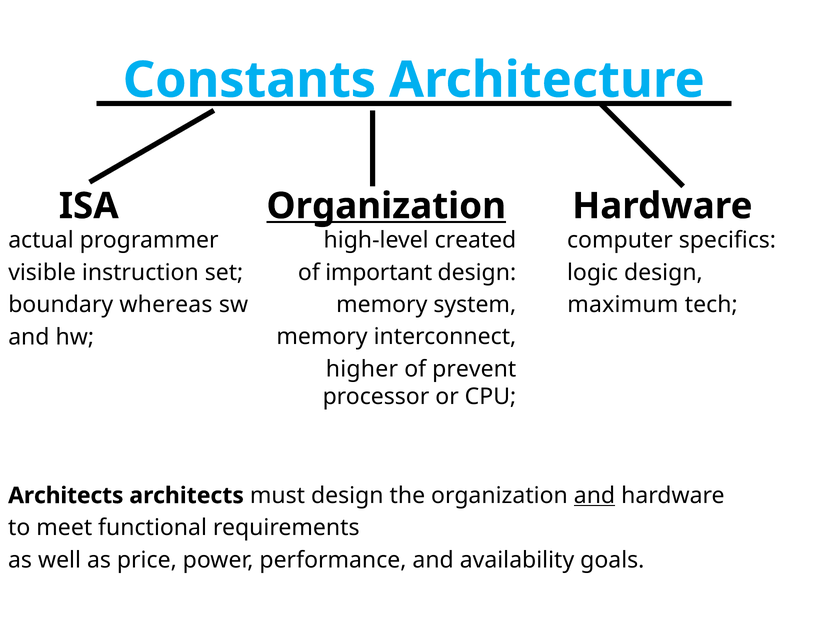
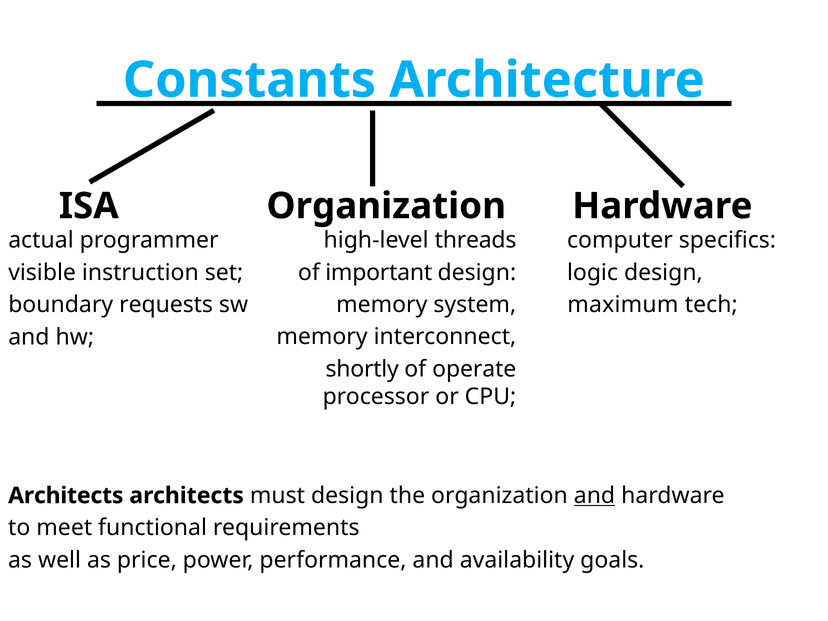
Organization underline: present -> none (386, 206)
created: created -> threads (476, 240)
whereas: whereas -> requests (166, 305)
higher: higher -> shortly (362, 369)
prevent: prevent -> operate (474, 369)
